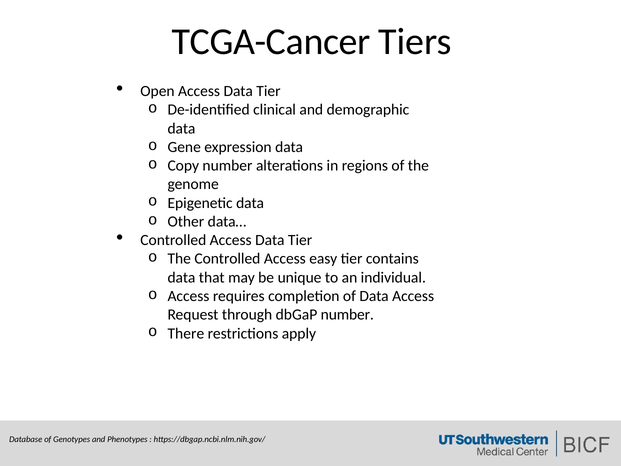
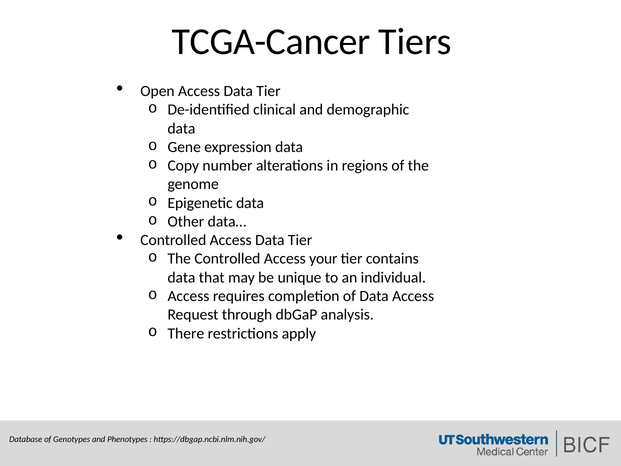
easy: easy -> your (323, 259)
dbGaP number: number -> analysis (347, 315)
